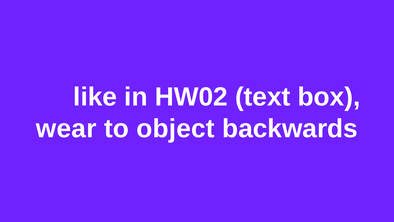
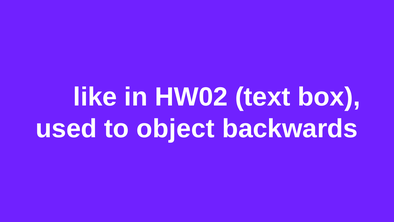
wear: wear -> used (66, 128)
